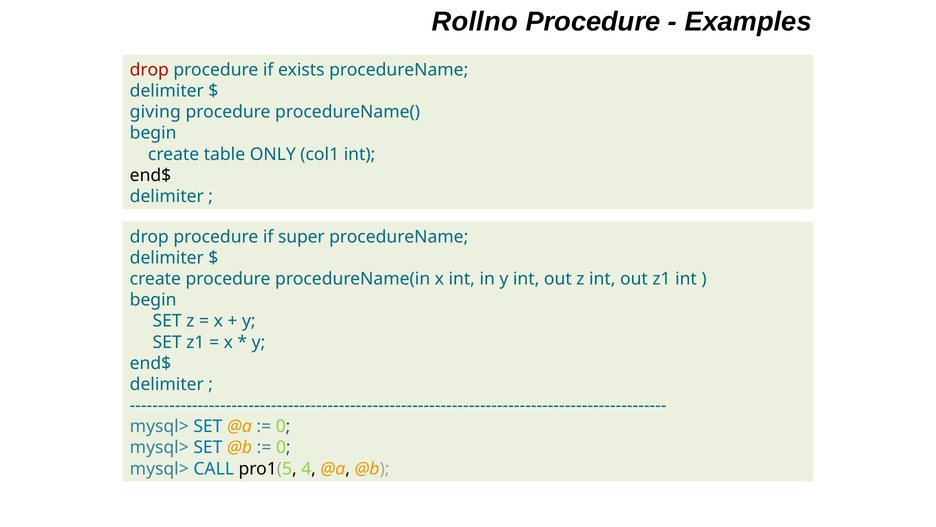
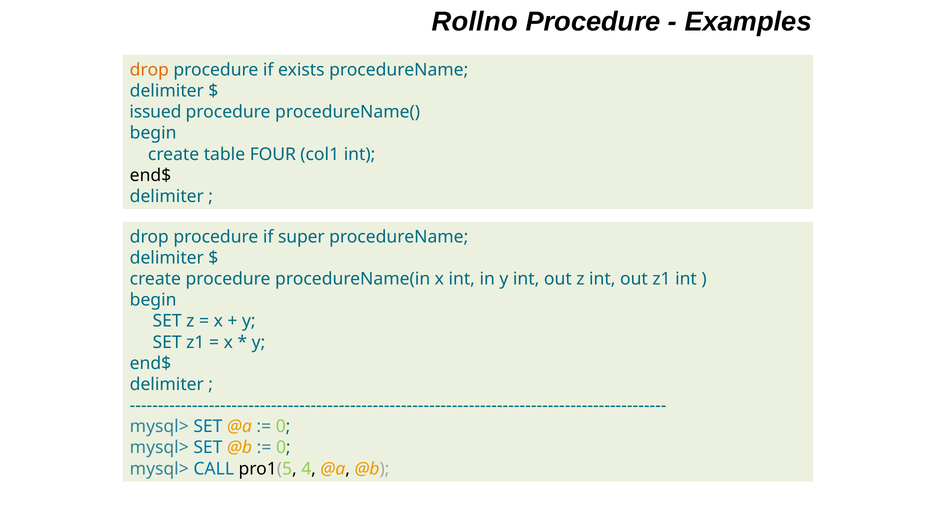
drop colour: red -> orange (149, 70)
giving: giving -> issued (155, 112)
ONLY: ONLY -> FOUR (273, 154)
